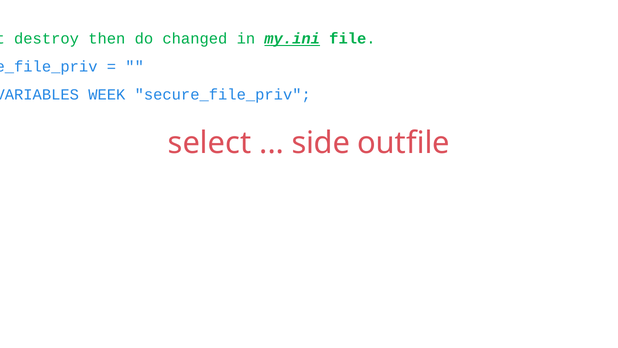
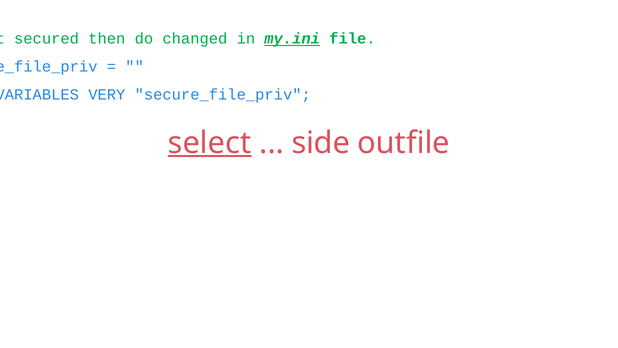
destroy: destroy -> secured (47, 39)
WEEK: WEEK -> VERY (107, 94)
select underline: none -> present (210, 143)
